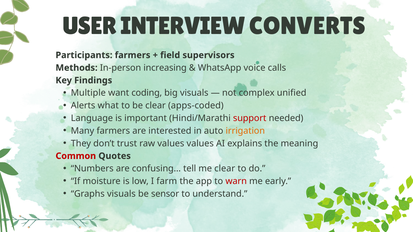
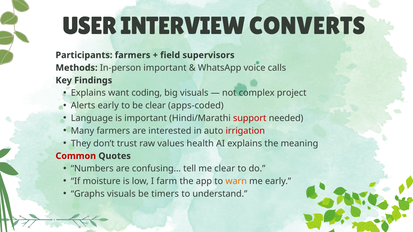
In-person increasing: increasing -> important (165, 68)
Multiple: Multiple -> Explains (88, 93)
unified: unified -> project (292, 93)
Alerts what: what -> early (108, 106)
irrigation colour: orange -> red (245, 131)
values values: values -> health (200, 144)
warn colour: red -> orange (236, 181)
sensor: sensor -> timers (165, 194)
